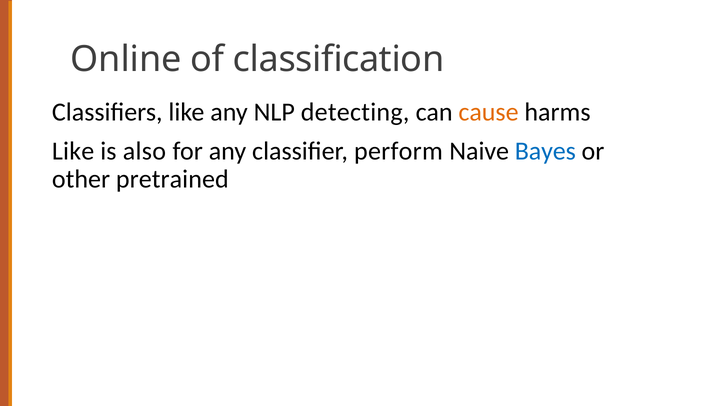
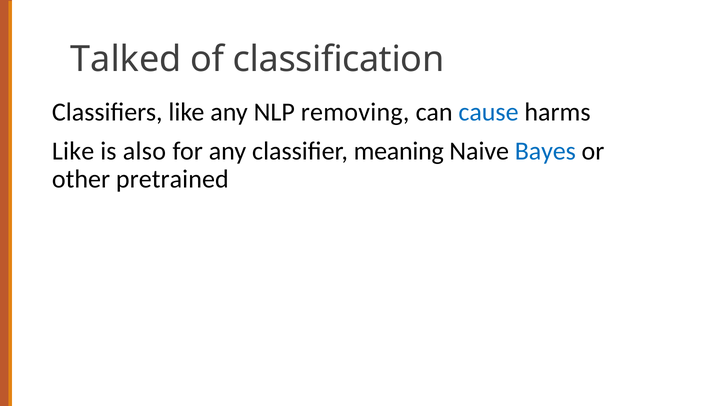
Online: Online -> Talked (126, 59)
detecting: detecting -> removing (355, 112)
cause colour: orange -> blue (489, 112)
perform: perform -> meaning (399, 151)
